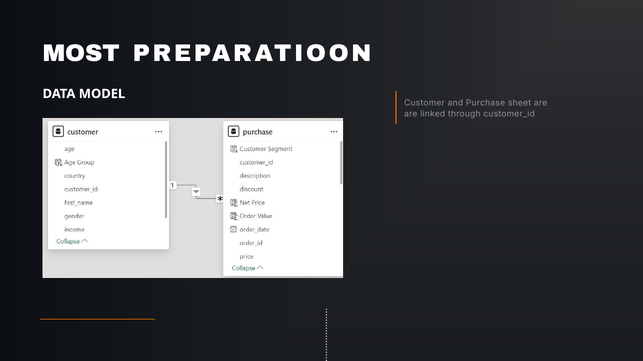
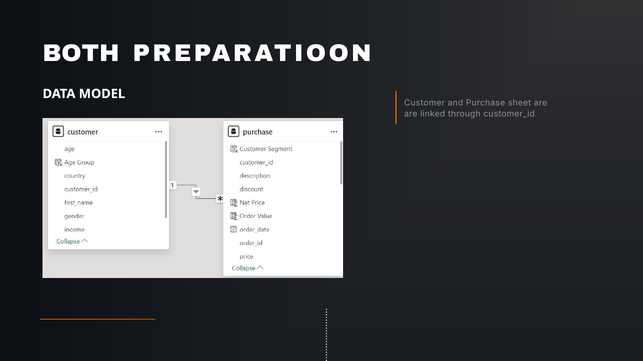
MOST: MOST -> BOTH (81, 53)
